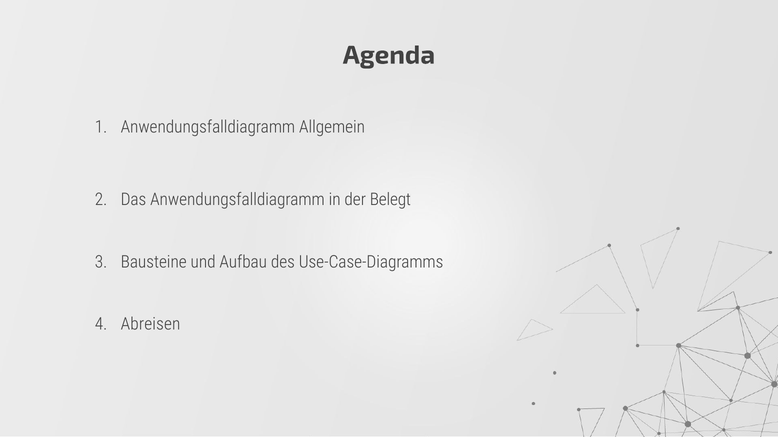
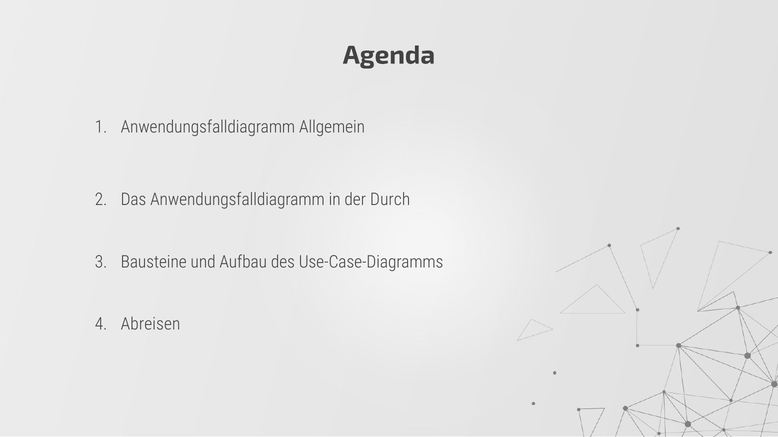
Belegt: Belegt -> Durch (390, 200)
